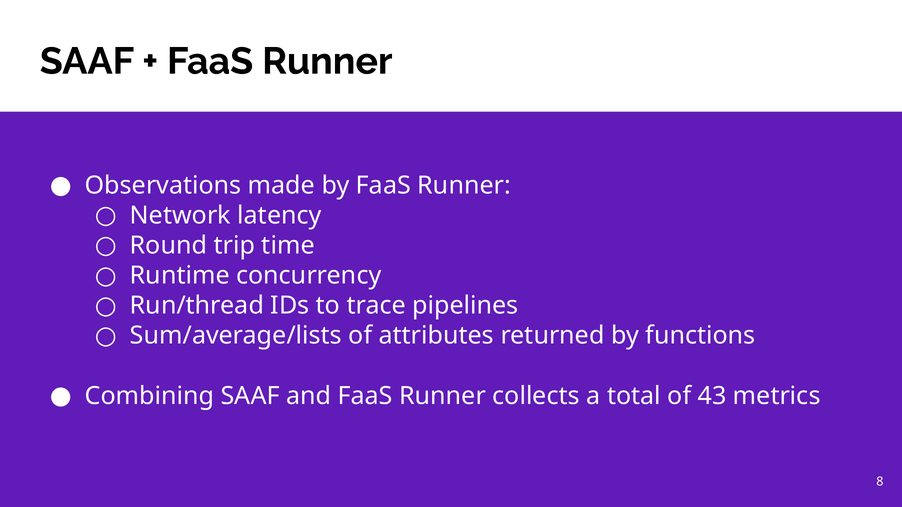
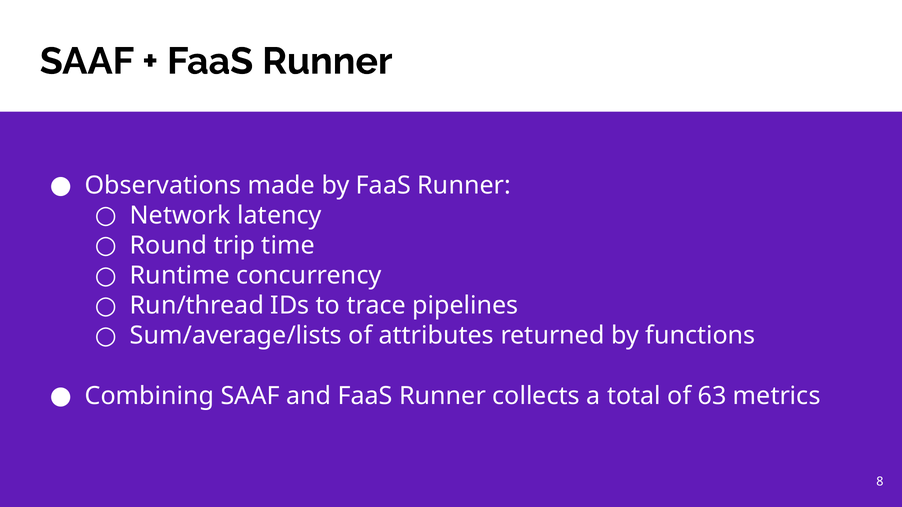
43: 43 -> 63 (712, 396)
